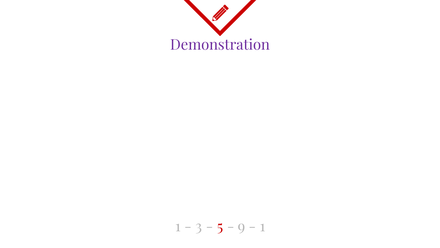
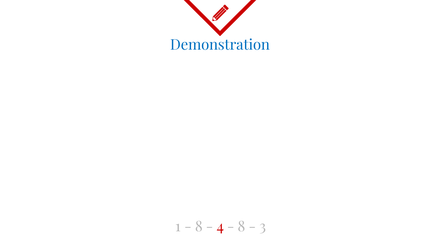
Demonstration colour: purple -> blue (220, 45)
3: 3 -> 8 (199, 226)
5: 5 -> 4 (220, 226)
9: 9 -> 8 (241, 226)
1: 1 -> 3 (263, 226)
